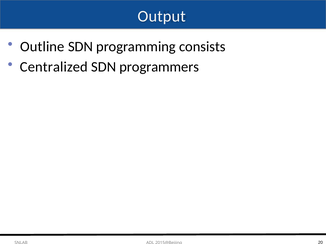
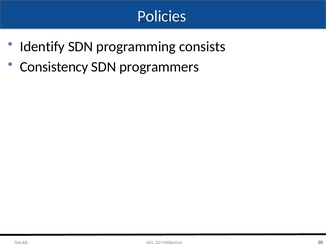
Output: Output -> Policies (162, 16)
Outline: Outline -> Identify (42, 47)
Centralized: Centralized -> Consistency (54, 67)
